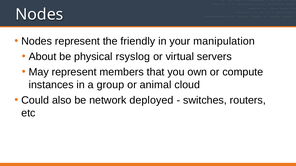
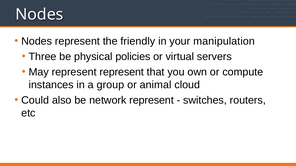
About: About -> Three (43, 57)
rsyslog: rsyslog -> policies (133, 57)
represent members: members -> represent (122, 72)
network deployed: deployed -> represent (152, 101)
